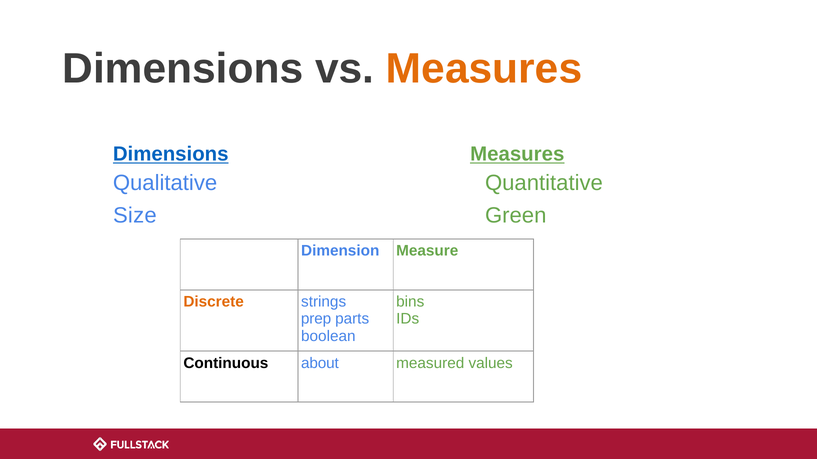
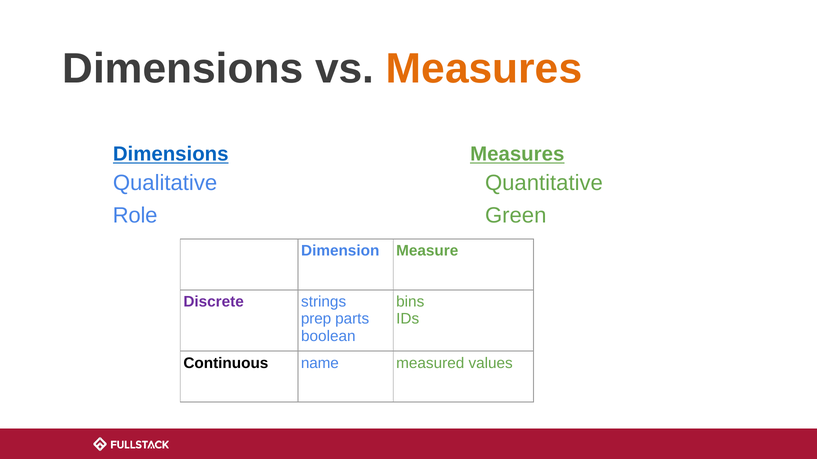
Size: Size -> Role (135, 216)
Discrete colour: orange -> purple (214, 302)
about: about -> name (320, 363)
